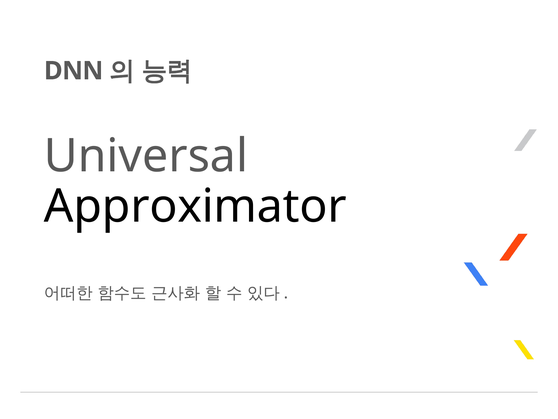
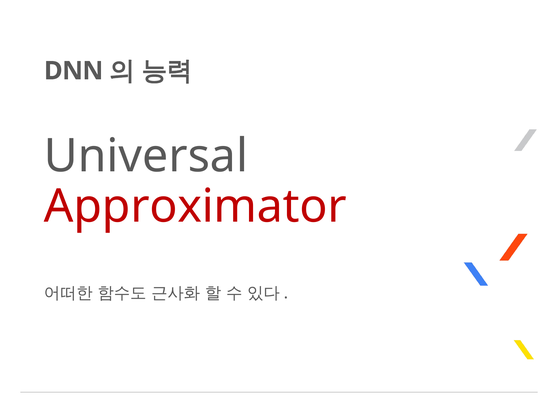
Approximator colour: black -> red (195, 206)
